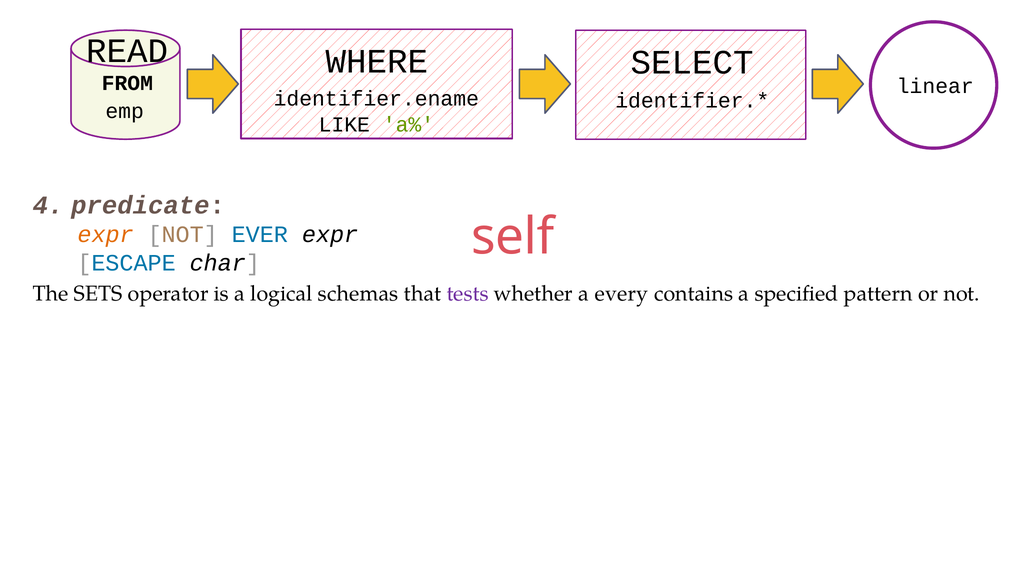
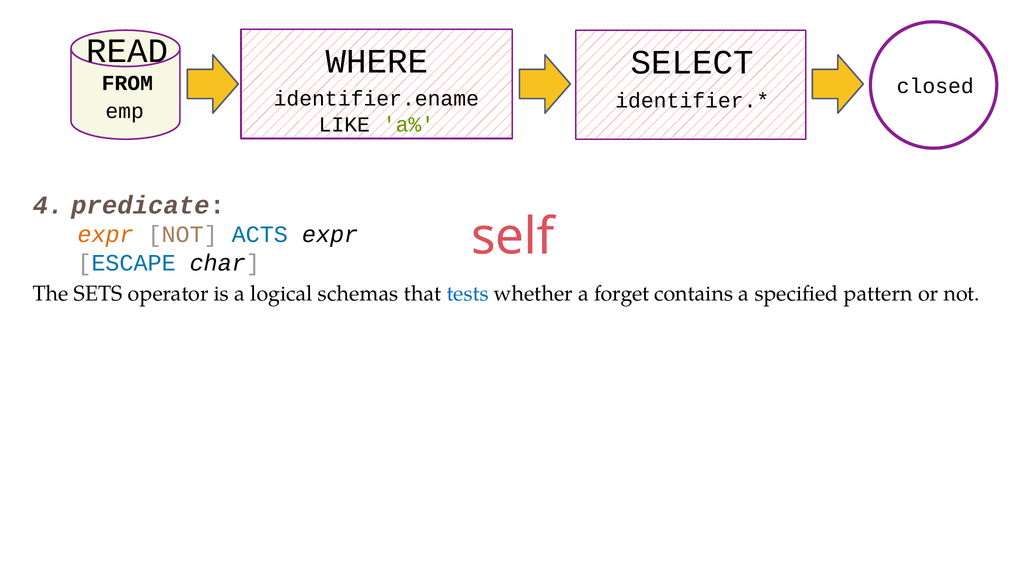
linear: linear -> closed (935, 86)
EVER: EVER -> ACTS (260, 235)
tests colour: purple -> blue (468, 294)
every: every -> forget (622, 294)
